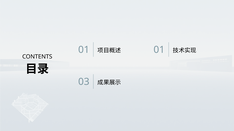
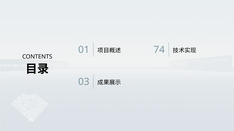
01: 01 -> 74 (159, 50)
